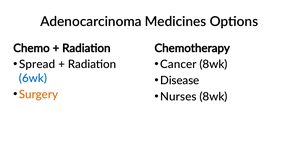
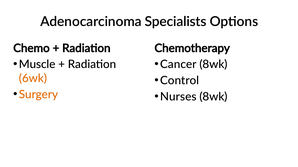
Medicines: Medicines -> Specialists (176, 22)
Spread: Spread -> Muscle (37, 65)
6wk colour: blue -> orange (33, 79)
Disease: Disease -> Control (180, 81)
